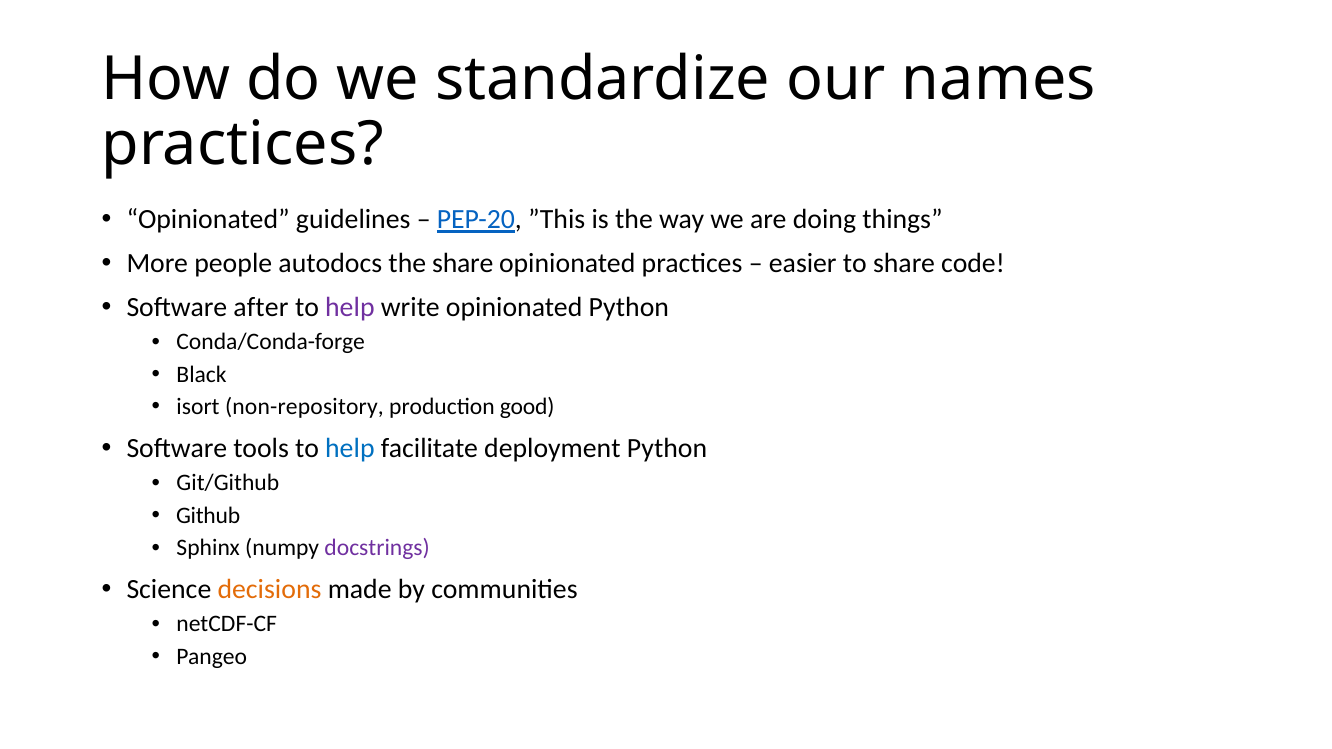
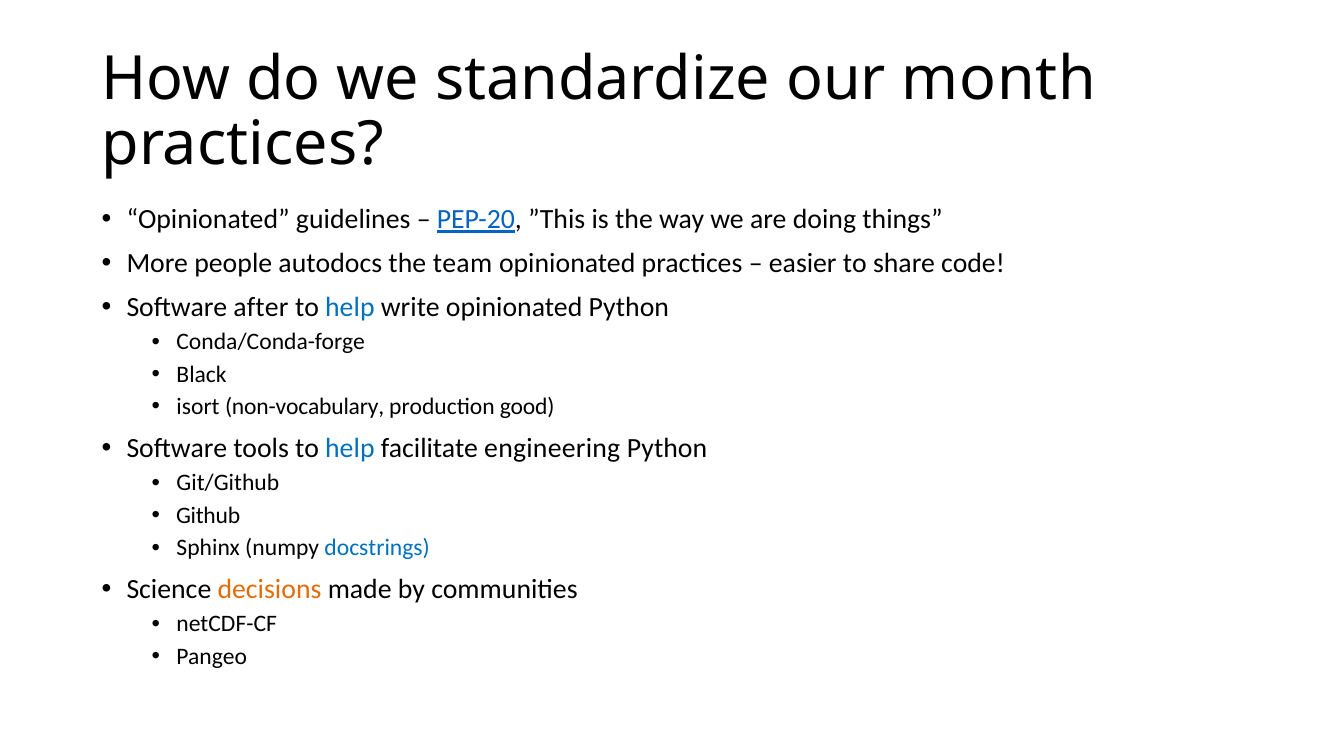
names: names -> month (999, 79)
the share: share -> team (463, 264)
help colour: purple -> blue (350, 308)
non-repository: non-repository -> non-vocabulary (305, 407)
deployment: deployment -> engineering (552, 449)
docstrings colour: purple -> blue (377, 548)
